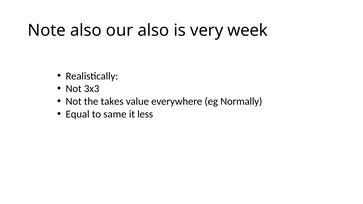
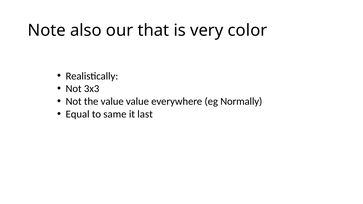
our also: also -> that (153, 30)
week: week -> color (247, 30)
the takes: takes -> value (112, 102)
less: less -> last (145, 114)
